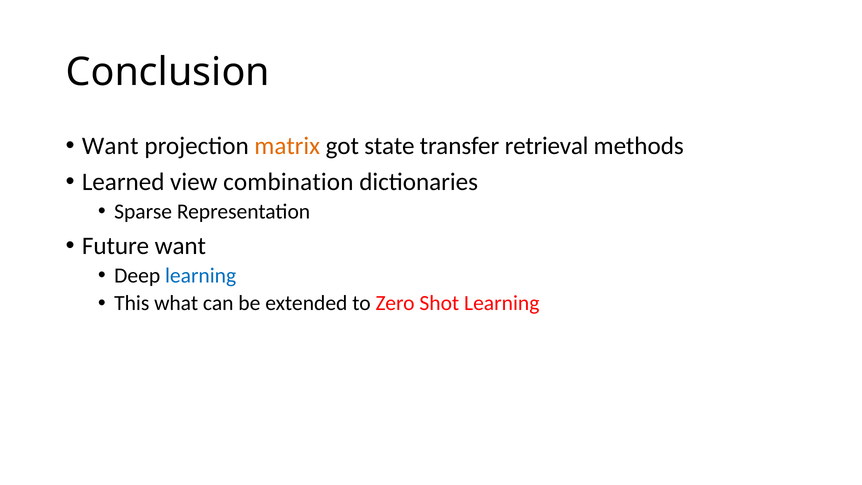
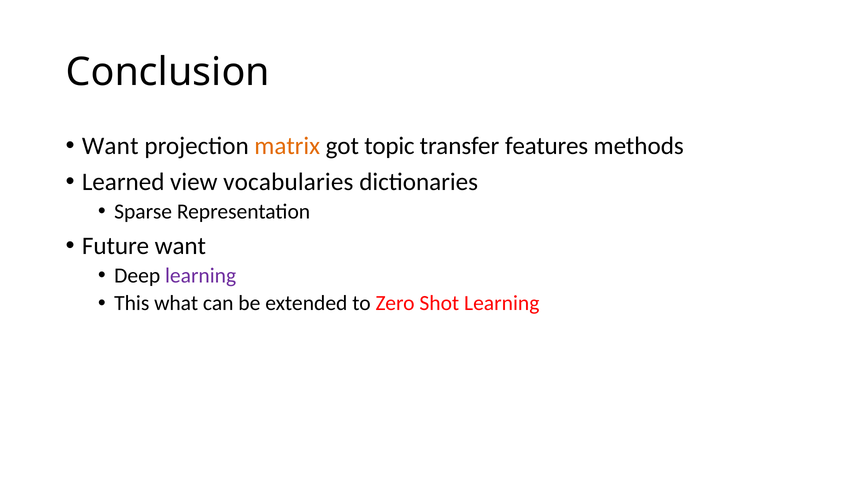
state: state -> topic (389, 146)
retrieval: retrieval -> features (547, 146)
combination: combination -> vocabularies (288, 182)
learning colour: blue -> purple (201, 275)
